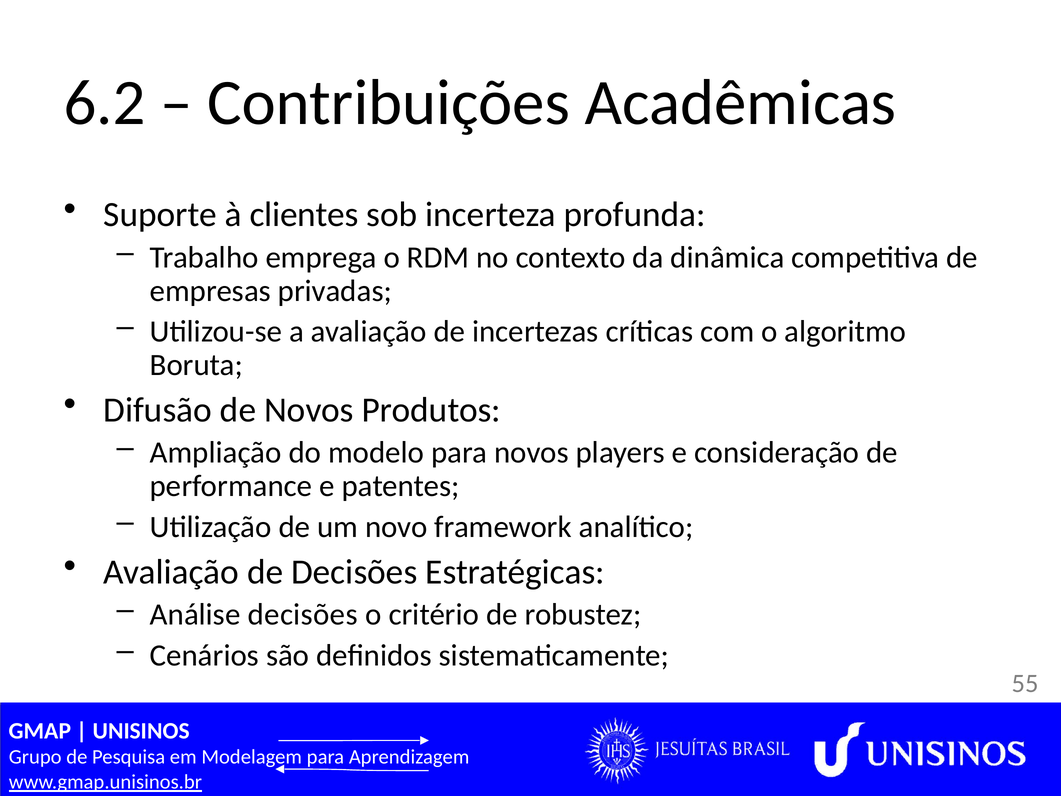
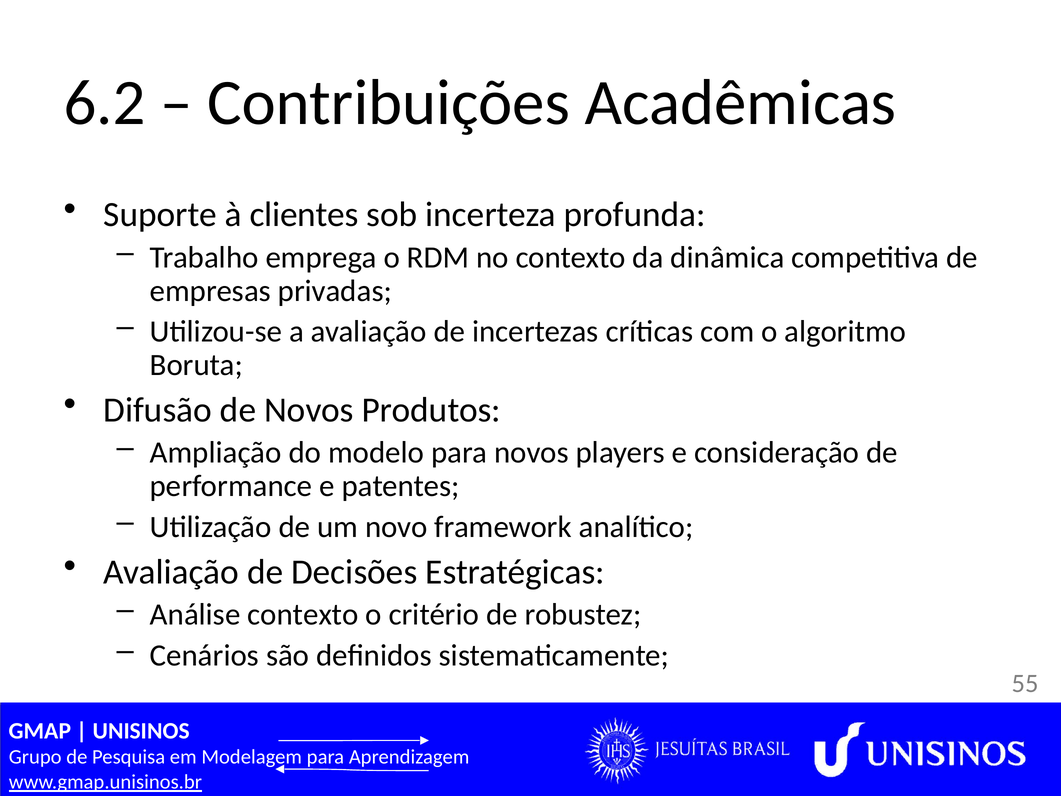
Análise decisões: decisões -> contexto (303, 614)
